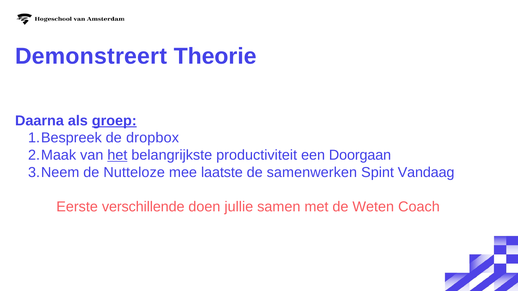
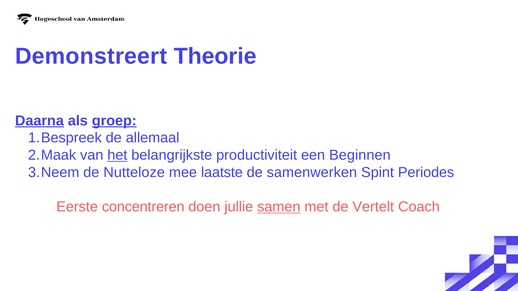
Daarna underline: none -> present (39, 121)
dropbox: dropbox -> allemaal (153, 138)
Doorgaan: Doorgaan -> Beginnen (360, 155)
Vandaag: Vandaag -> Periodes (426, 173)
verschillende: verschillende -> concentreren (143, 207)
samen underline: none -> present (279, 207)
Weten: Weten -> Vertelt (373, 207)
